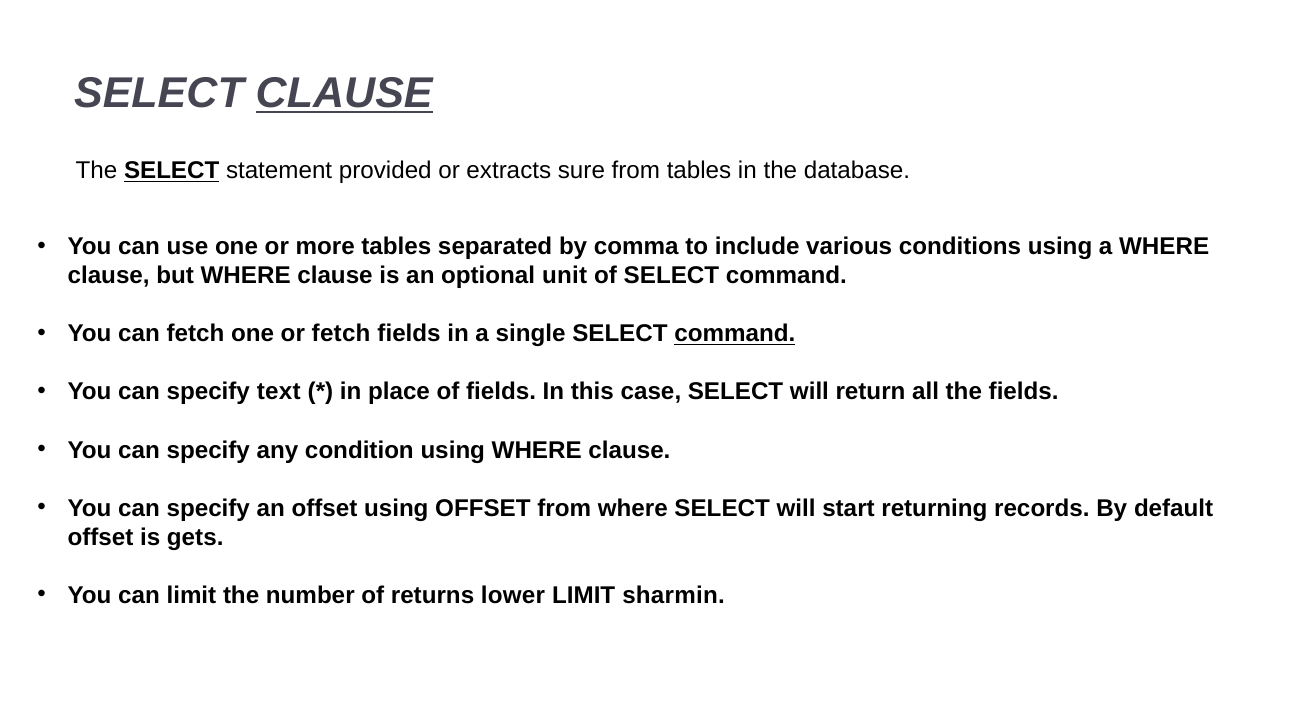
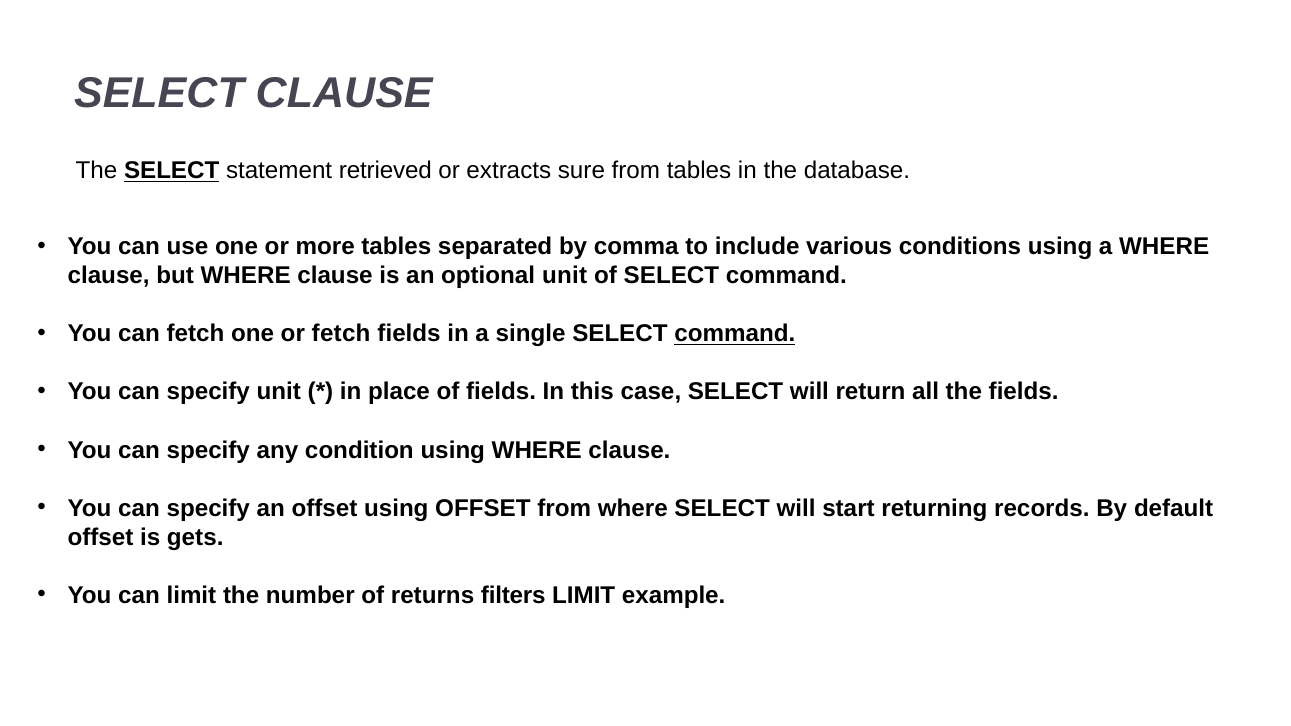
CLAUSE underline: present -> none (344, 93)
provided: provided -> retrieved (385, 171)
specify text: text -> unit (279, 392)
lower: lower -> filters (513, 595)
sharmin: sharmin -> example (674, 595)
